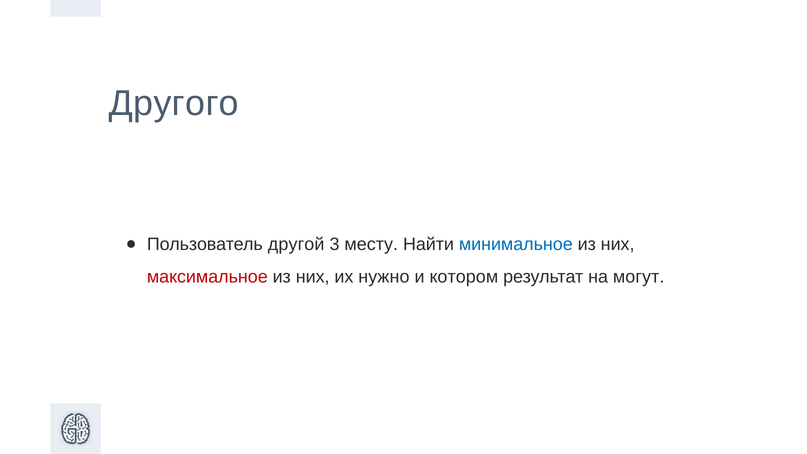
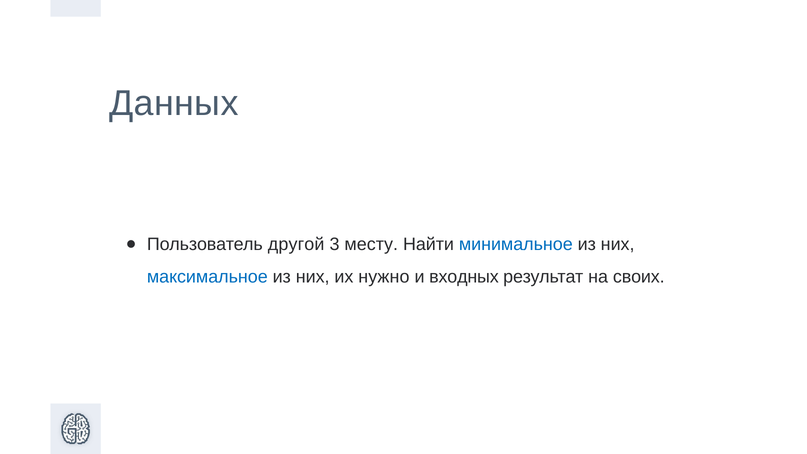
Другого: Другого -> Данных (174, 103)
максимальное colour: red -> blue (207, 277)
котором: котором -> входных (464, 277)
могут: могут -> своих (639, 277)
